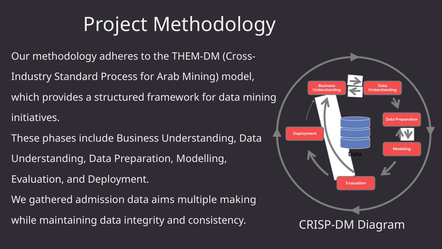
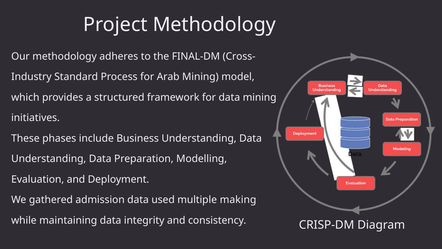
THEM-DM: THEM-DM -> FINAL-DM (196, 56)
aims: aims -> used (163, 200)
